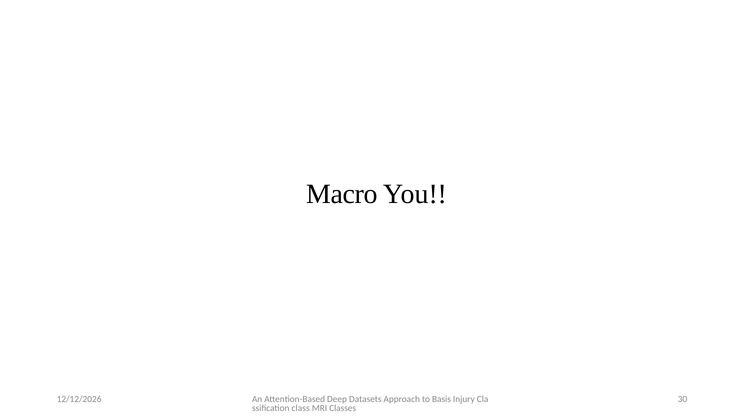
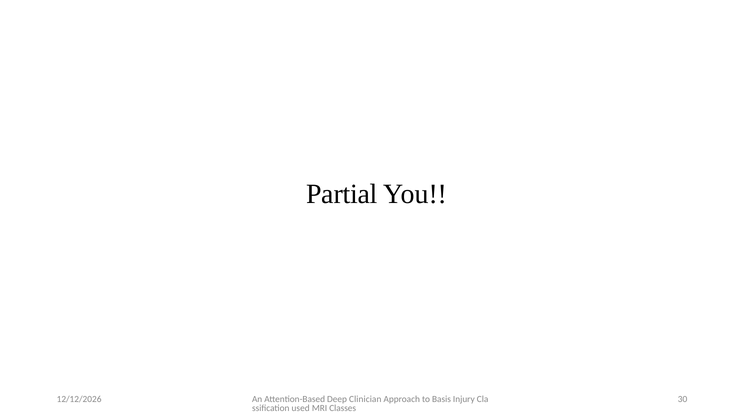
Macro: Macro -> Partial (342, 194)
Datasets: Datasets -> Clinician (365, 400)
class: class -> used (301, 409)
